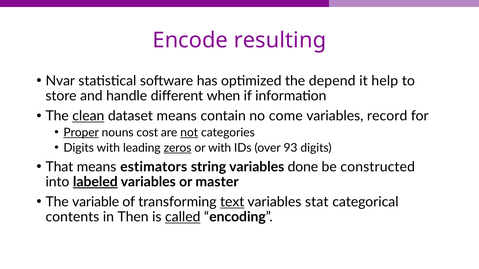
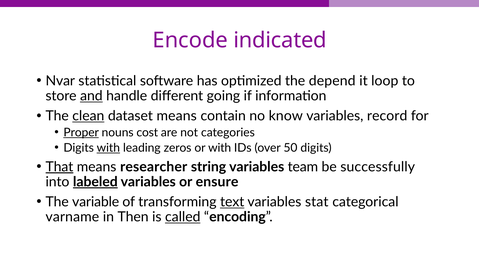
resulting: resulting -> indicated (280, 40)
help: help -> loop (385, 81)
and underline: none -> present (91, 96)
when: when -> going (223, 96)
come: come -> know (286, 116)
not underline: present -> none (189, 133)
with underline: none -> present (108, 148)
zeros underline: present -> none (178, 148)
93: 93 -> 50 (290, 148)
That underline: none -> present (59, 167)
estimators: estimators -> researcher (154, 167)
done: done -> team (303, 167)
constructed: constructed -> successfully (378, 167)
master: master -> ensure (217, 182)
contents: contents -> varname (72, 217)
